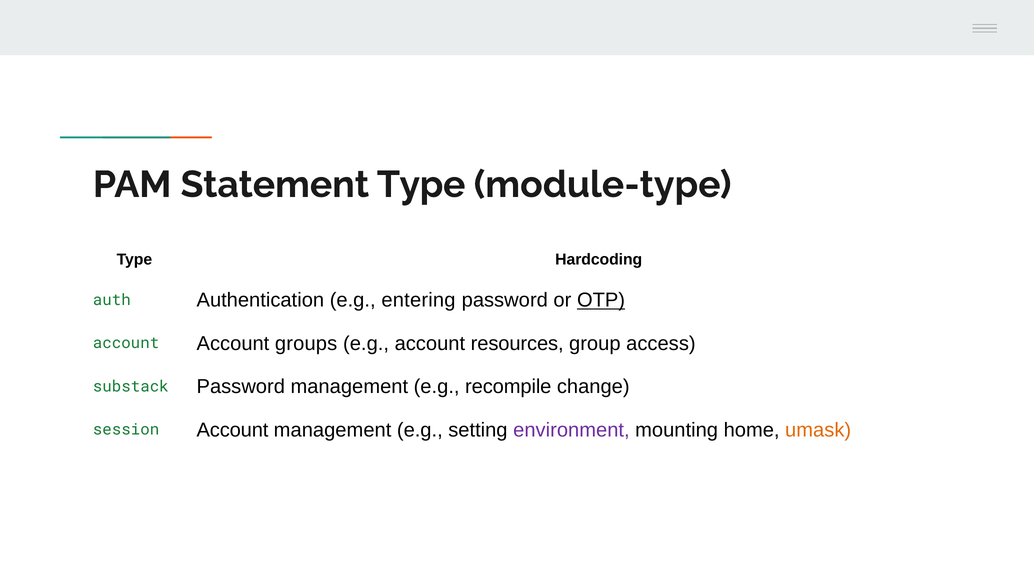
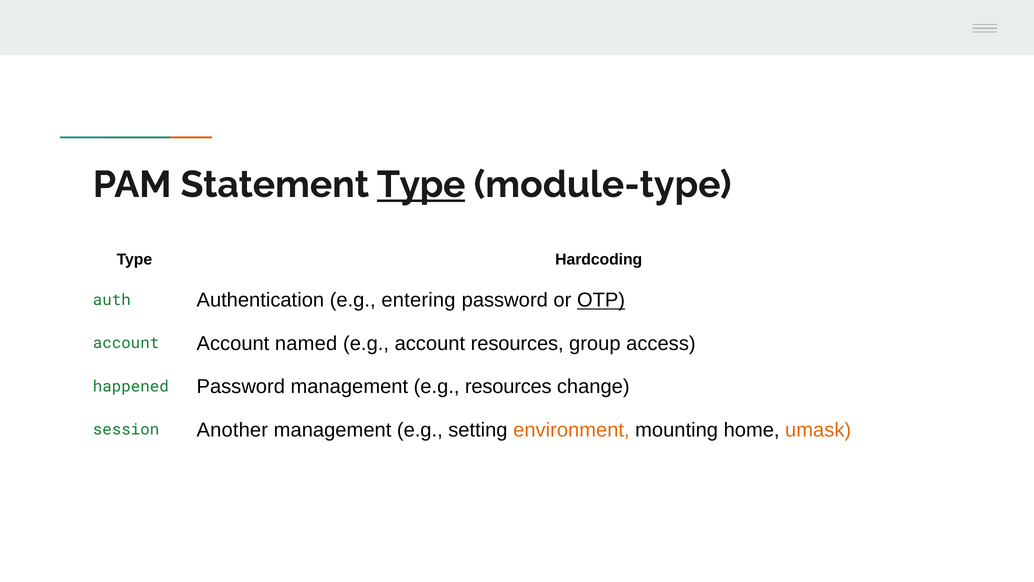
Type underline: none -> present (421, 184)
groups: groups -> named (306, 343)
substack: substack -> happened (131, 386)
e.g recompile: recompile -> resources (508, 387)
session Account: Account -> Another (232, 430)
environment colour: purple -> orange (571, 430)
